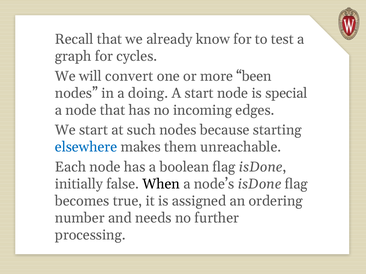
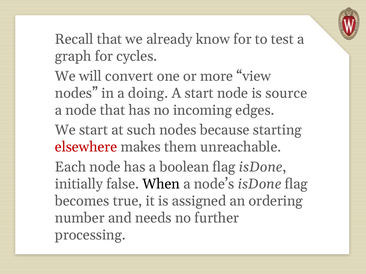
been: been -> view (254, 76)
special: special -> source (286, 93)
elsewhere colour: blue -> red (86, 147)
